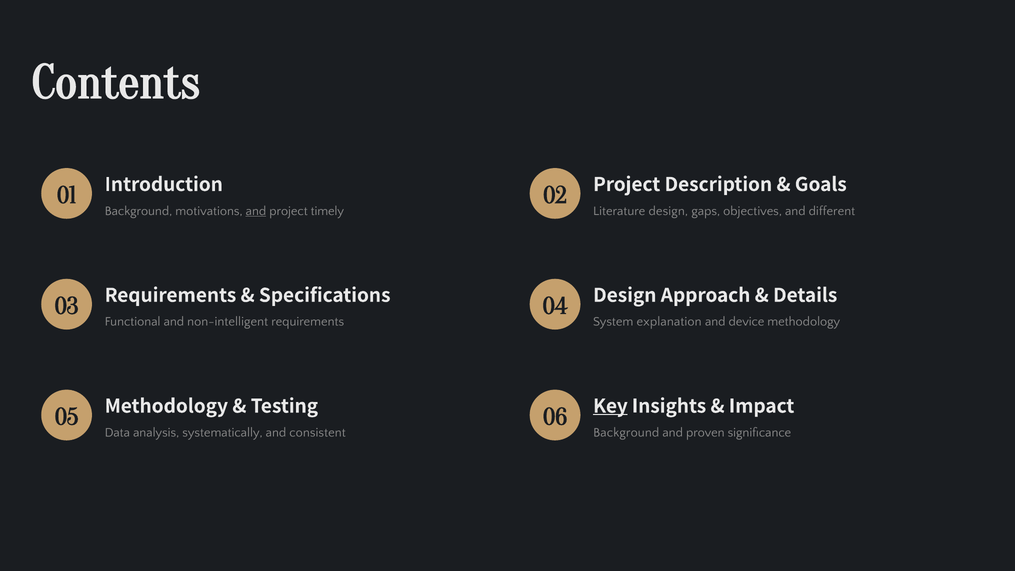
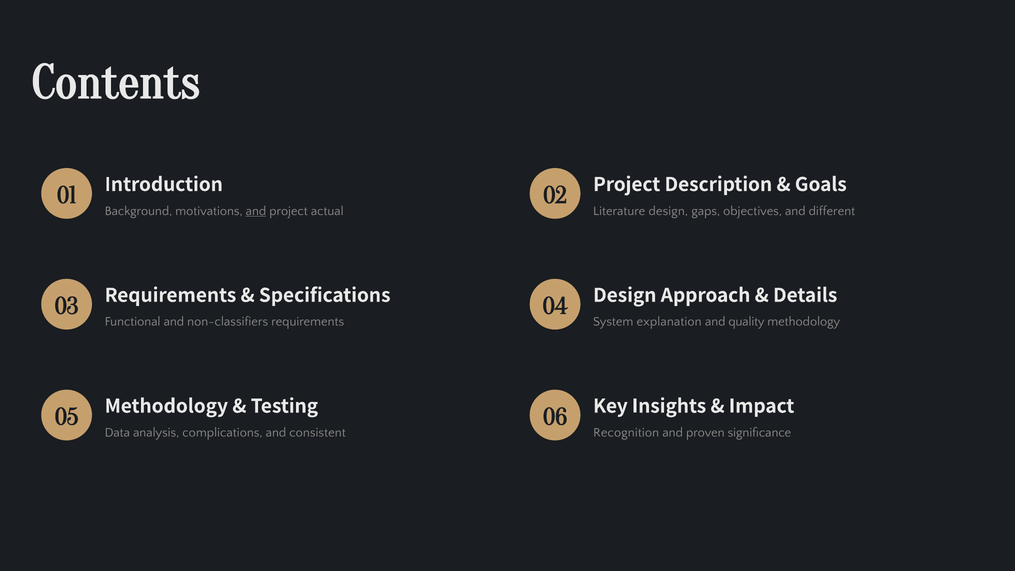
timely: timely -> actual (327, 211)
non-intelligent: non-intelligent -> non-classifiers (228, 322)
device: device -> quality (746, 322)
Key underline: present -> none (610, 406)
systematically: systematically -> complications (222, 432)
Background: Background -> Recognition (626, 432)
